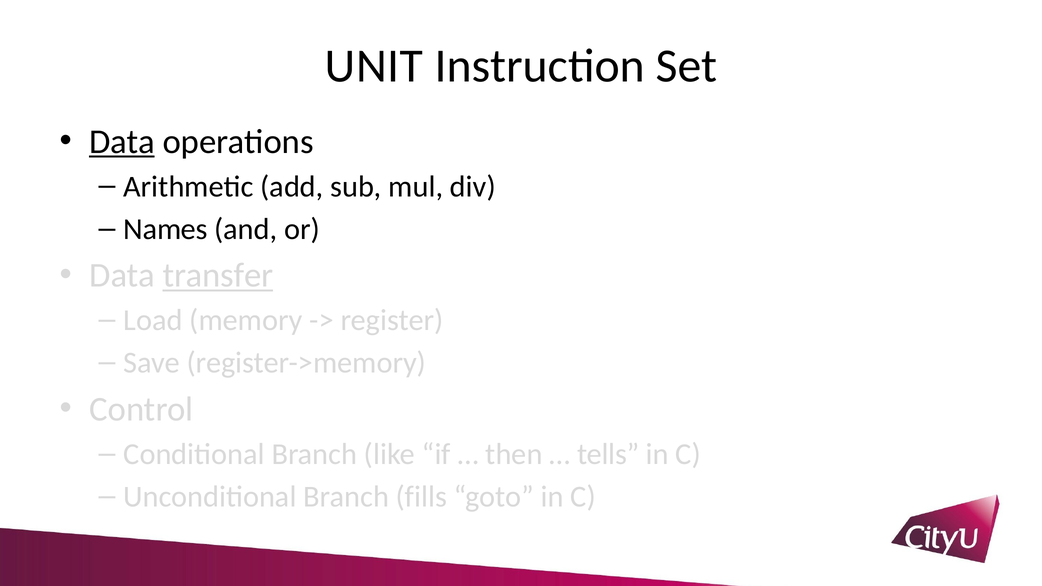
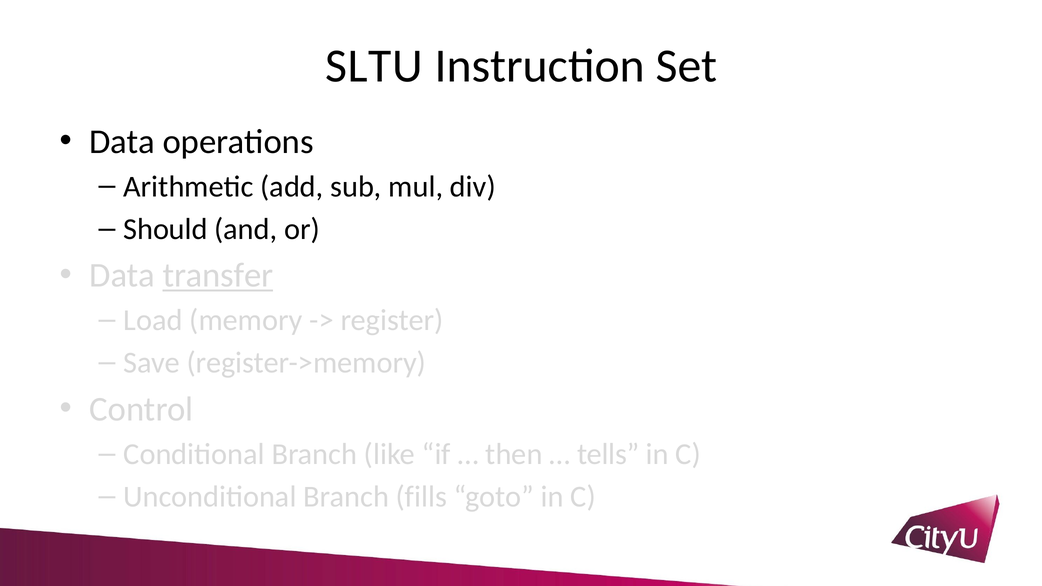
UNIT: UNIT -> SLTU (374, 66)
Data underline: present -> none (122, 142)
Names: Names -> Should (165, 229)
